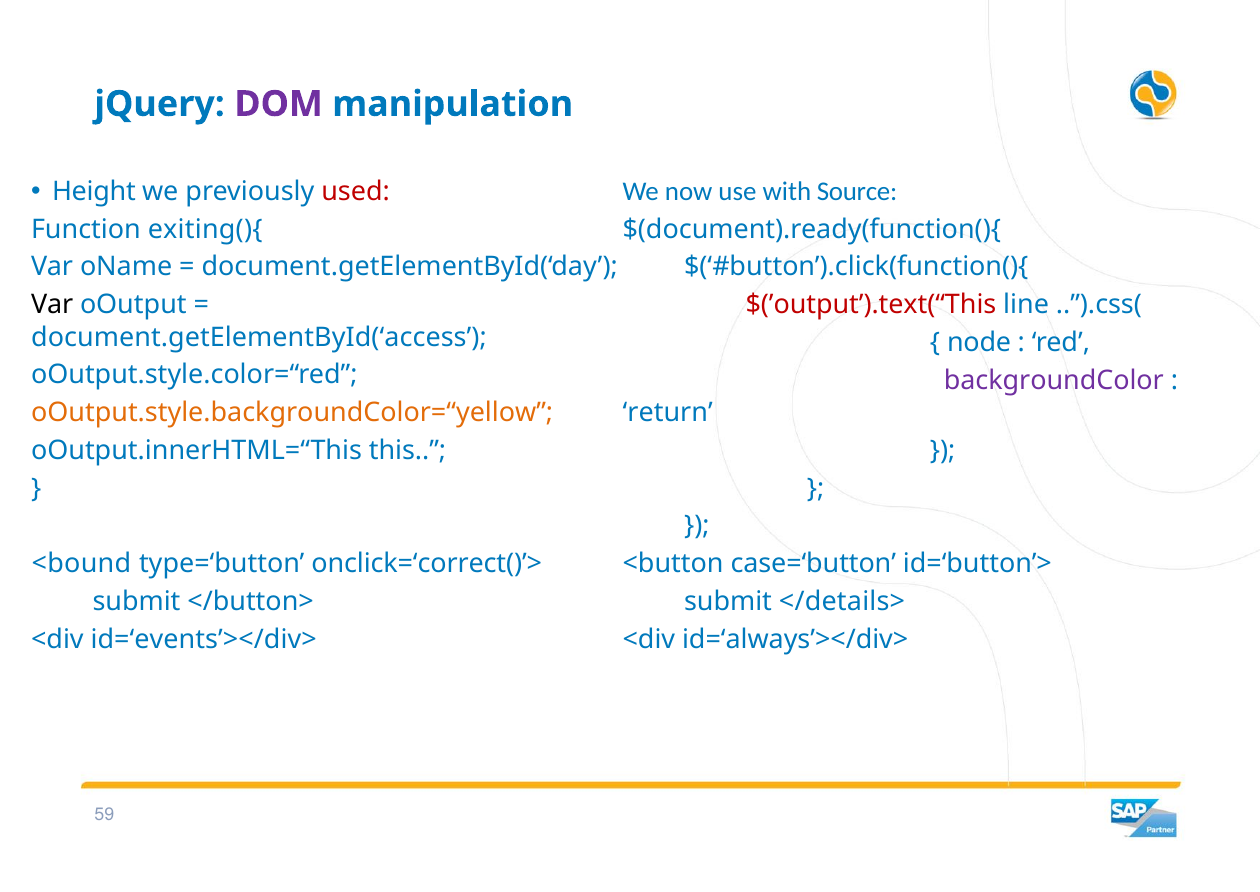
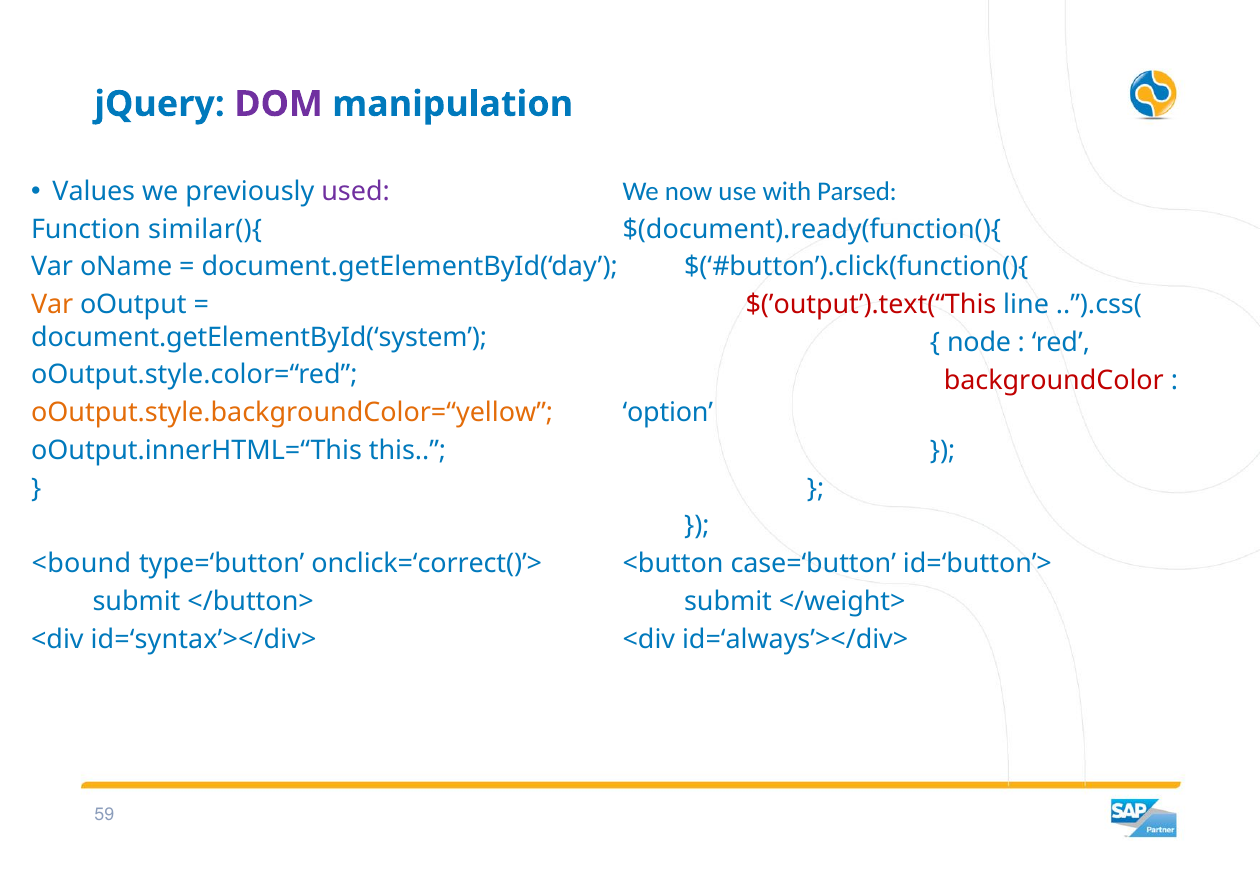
Height: Height -> Values (94, 191)
used colour: red -> purple (356, 191)
Source: Source -> Parsed (857, 191)
exiting(){: exiting(){ -> similar(){ (205, 229)
Var colour: black -> orange (52, 305)
document.getElementById(‘access: document.getElementById(‘access -> document.getElementById(‘system (259, 337)
backgroundColor colour: purple -> red (1054, 380)
return: return -> option (668, 412)
</details>: </details> -> </weight> (842, 601)
id=‘events’></div>: id=‘events’></div> -> id=‘syntax’></div> (204, 639)
